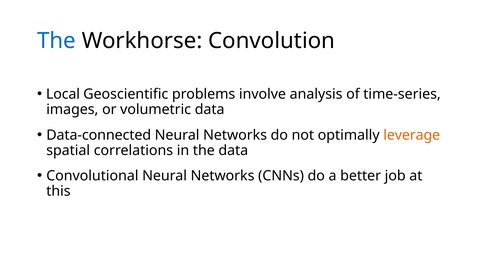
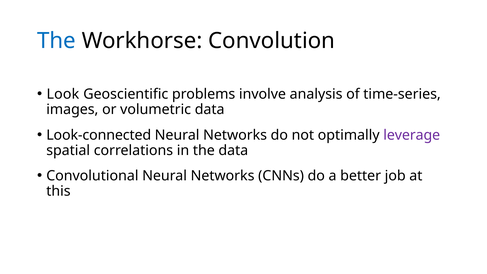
Local: Local -> Look (63, 94)
Data-connected: Data-connected -> Look-connected (99, 135)
leverage colour: orange -> purple (412, 135)
